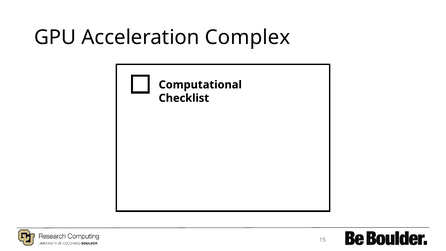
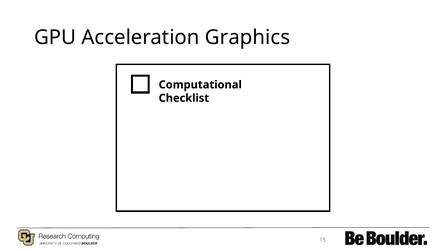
Complex: Complex -> Graphics (248, 37)
